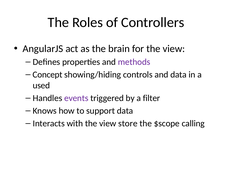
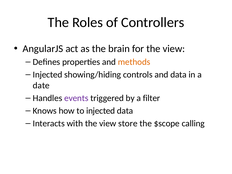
methods colour: purple -> orange (134, 62)
Concept: Concept -> Injected (48, 75)
used: used -> date (41, 85)
to support: support -> injected (101, 111)
